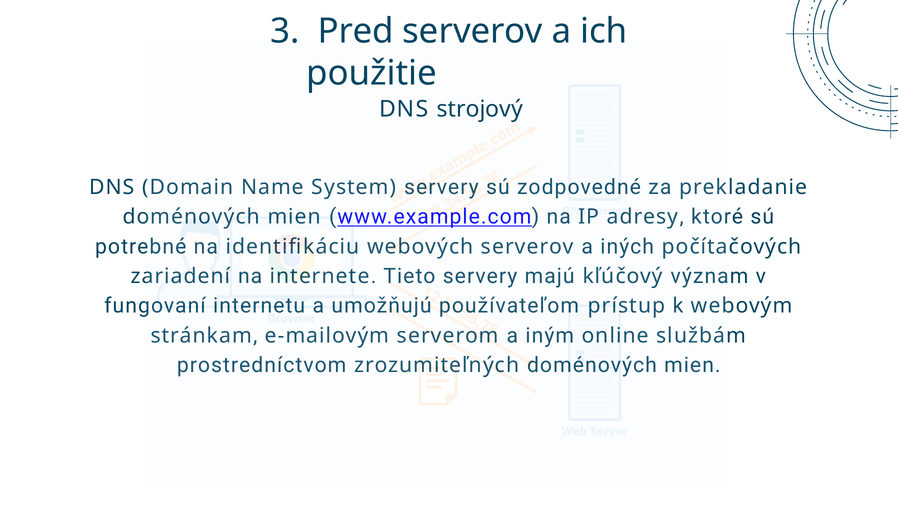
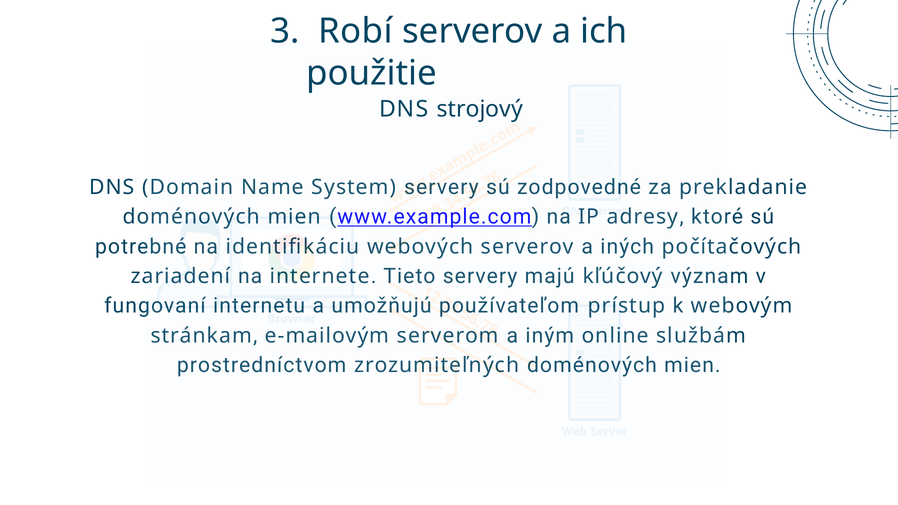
Pred: Pred -> Robí (355, 31)
